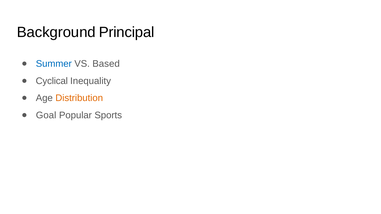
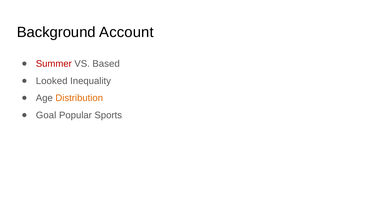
Principal: Principal -> Account (126, 32)
Summer colour: blue -> red (54, 64)
Cyclical: Cyclical -> Looked (52, 81)
